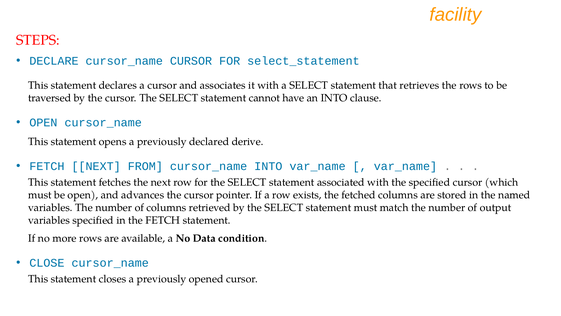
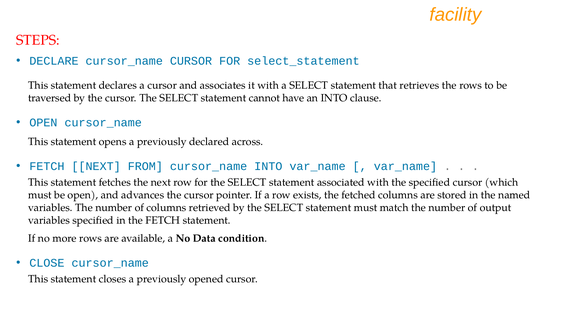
derive: derive -> across (248, 141)
